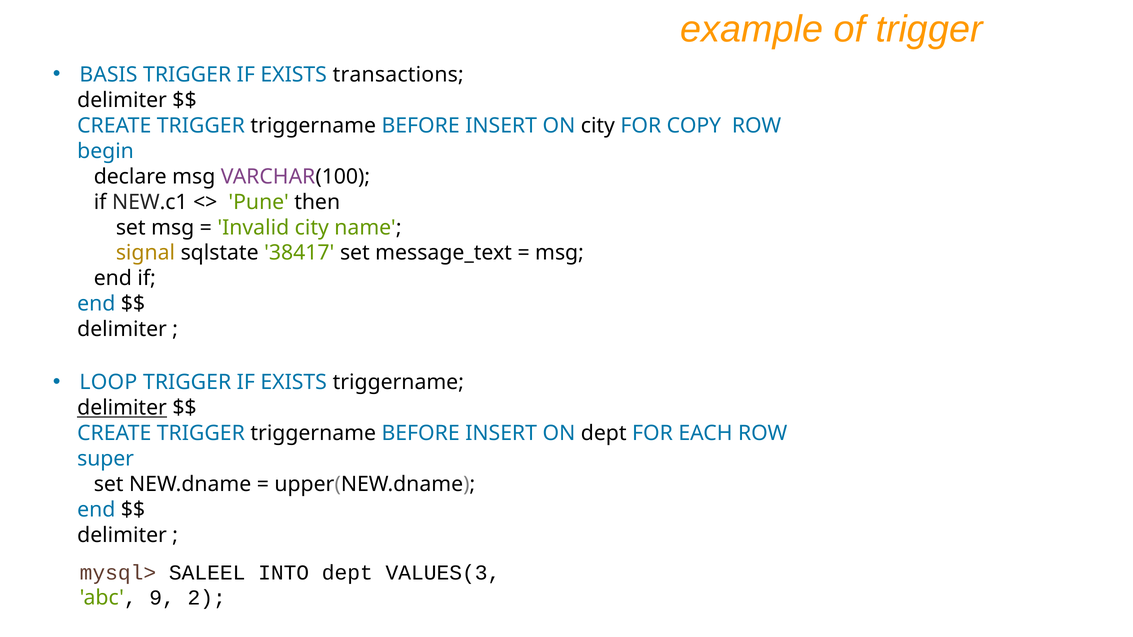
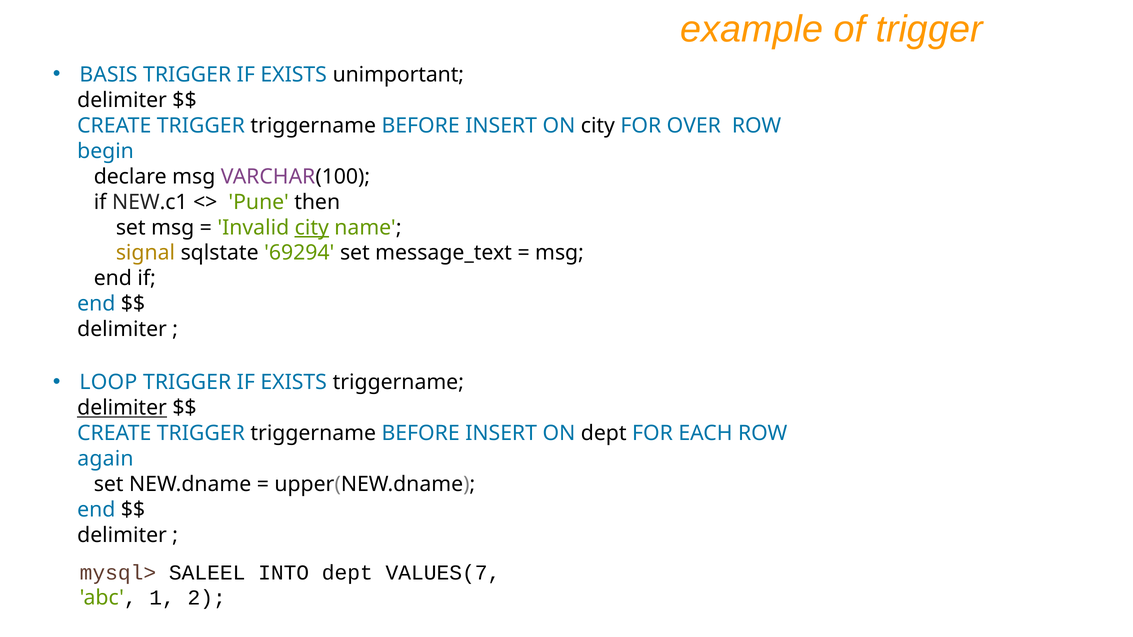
transactions: transactions -> unimportant (398, 75)
COPY: COPY -> OVER (694, 126)
city underline: none -> present (312, 228)
38417: 38417 -> 69294 (299, 253)
super: super -> again (105, 459)
VALUES(3: VALUES(3 -> VALUES(7 (443, 573)
9: 9 -> 1 (162, 598)
